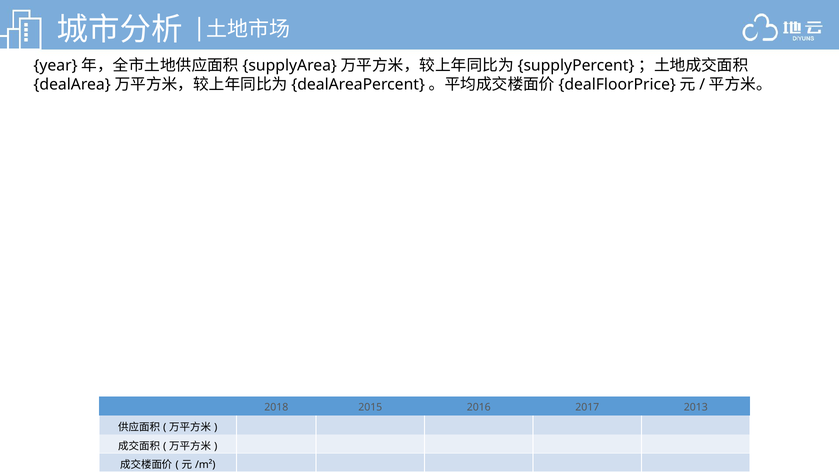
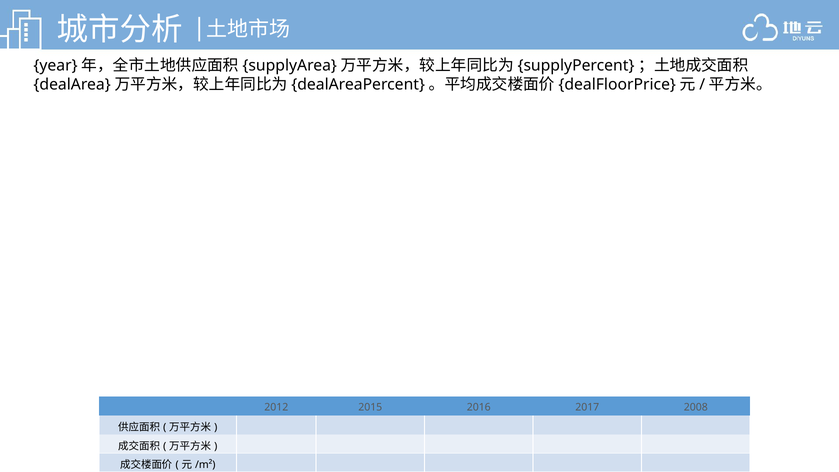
2018: 2018 -> 2012 (276, 407)
2013: 2013 -> 2008 (696, 407)
